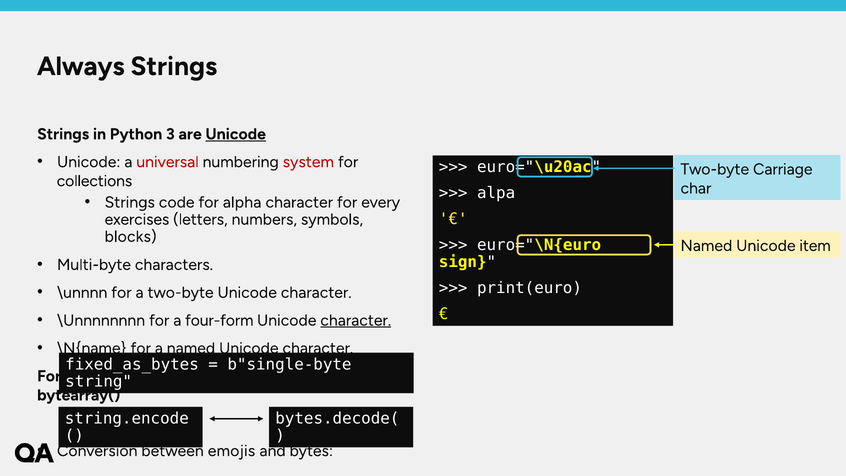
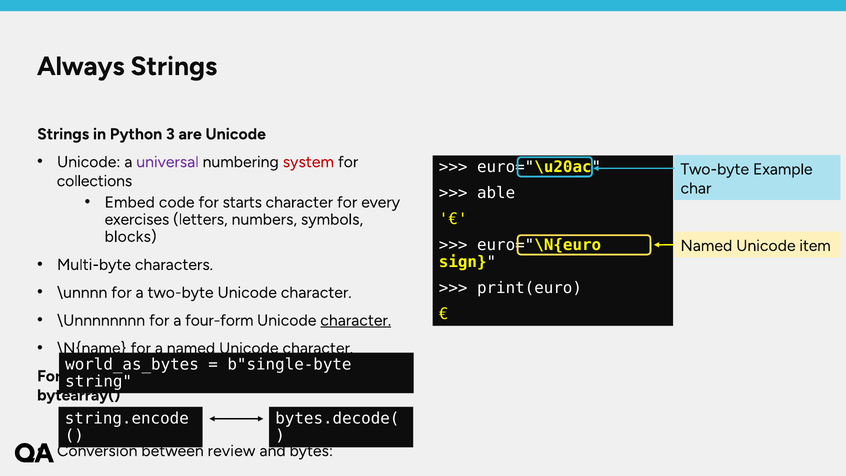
Unicode underline: present -> none (236, 134)
universal colour: red -> purple (167, 162)
Carriage: Carriage -> Example (783, 169)
alpa: alpa -> able (496, 193)
Strings: Strings -> Embed (130, 202)
alpha: alpha -> starts (242, 202)
fixed_as_bytes: fixed_as_bytes -> world_as_bytes (132, 364)
emojis: emojis -> review (231, 451)
